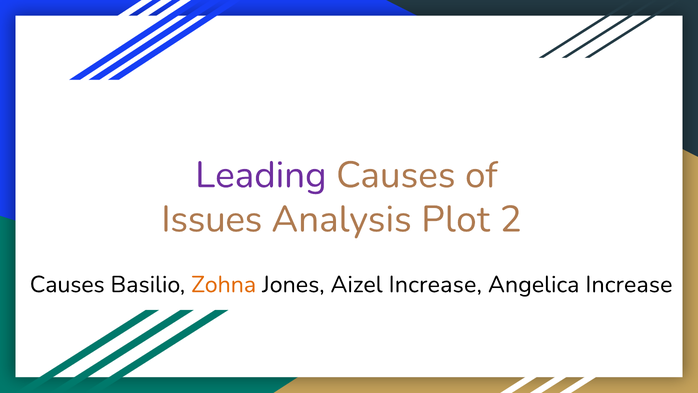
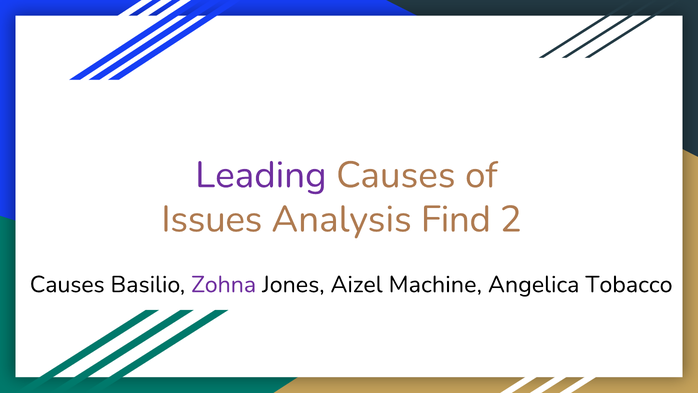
Plot: Plot -> Find (456, 219)
Zohna colour: orange -> purple (224, 284)
Aizel Increase: Increase -> Machine (435, 284)
Angelica Increase: Increase -> Tobacco (629, 284)
